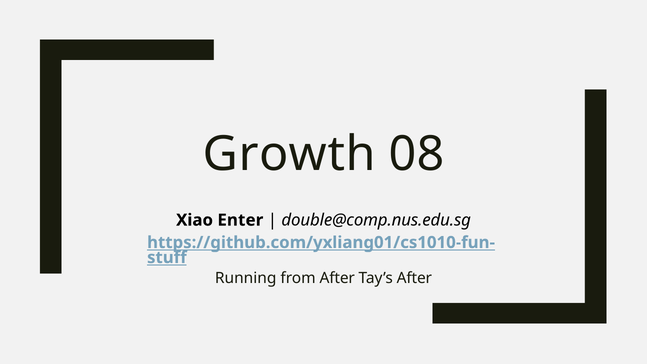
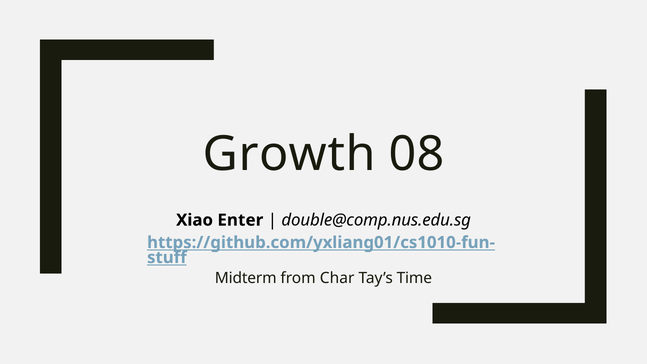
Running: Running -> Midterm (246, 278)
from After: After -> Char (337, 278)
Tay’s After: After -> Time (414, 278)
